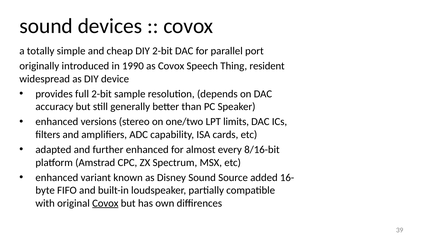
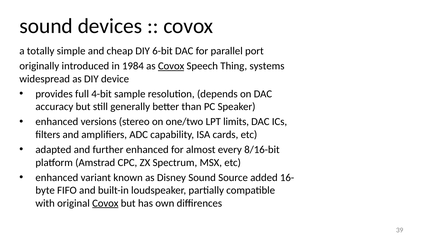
DIY 2-bit: 2-bit -> 6-bit (162, 51)
1990: 1990 -> 1984 (133, 66)
Covox underline: none -> present (171, 66)
resident: resident -> systems (267, 66)
full 2-bit: 2-bit -> 4-bit (102, 94)
